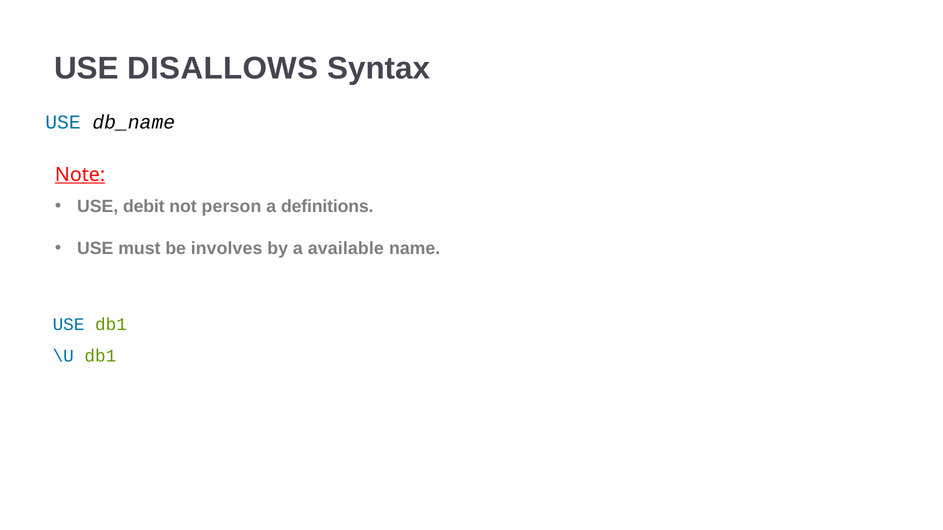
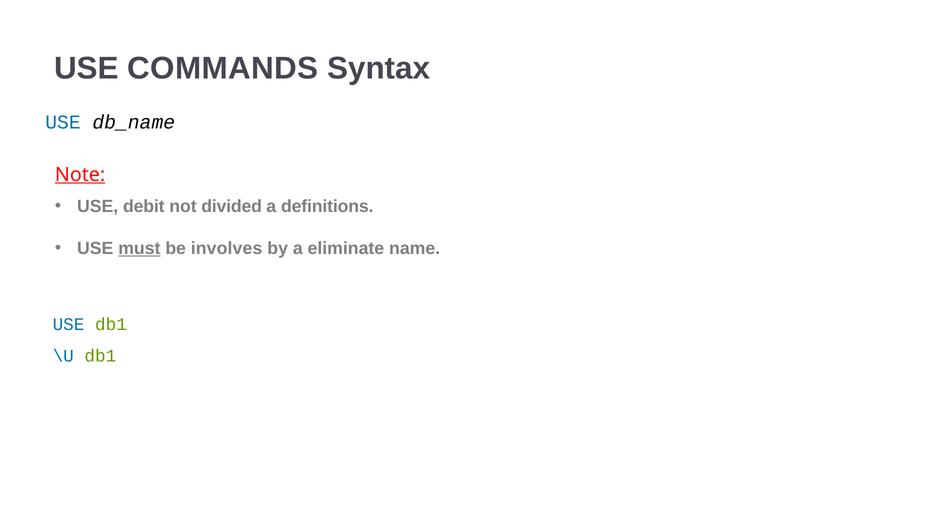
DISALLOWS: DISALLOWS -> COMMANDS (223, 68)
person: person -> divided (232, 206)
must underline: none -> present (139, 249)
available: available -> eliminate (346, 249)
